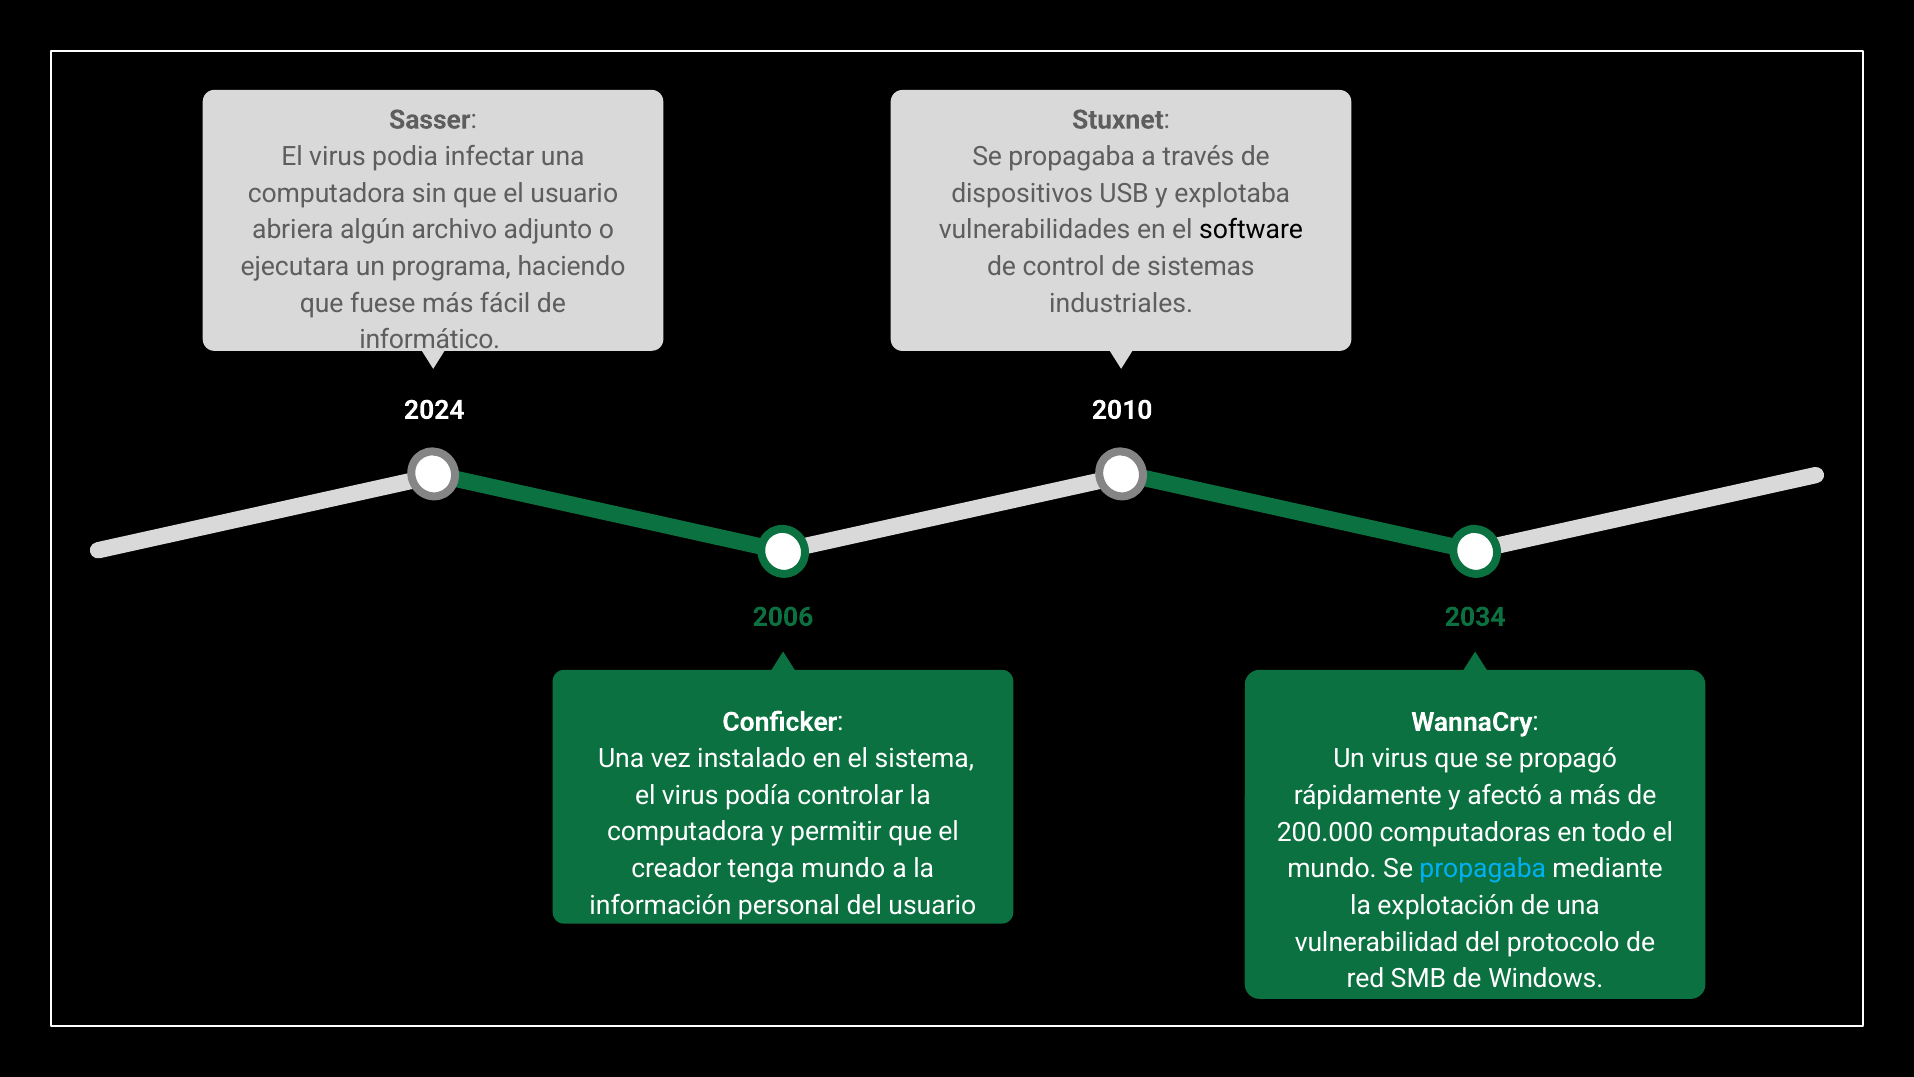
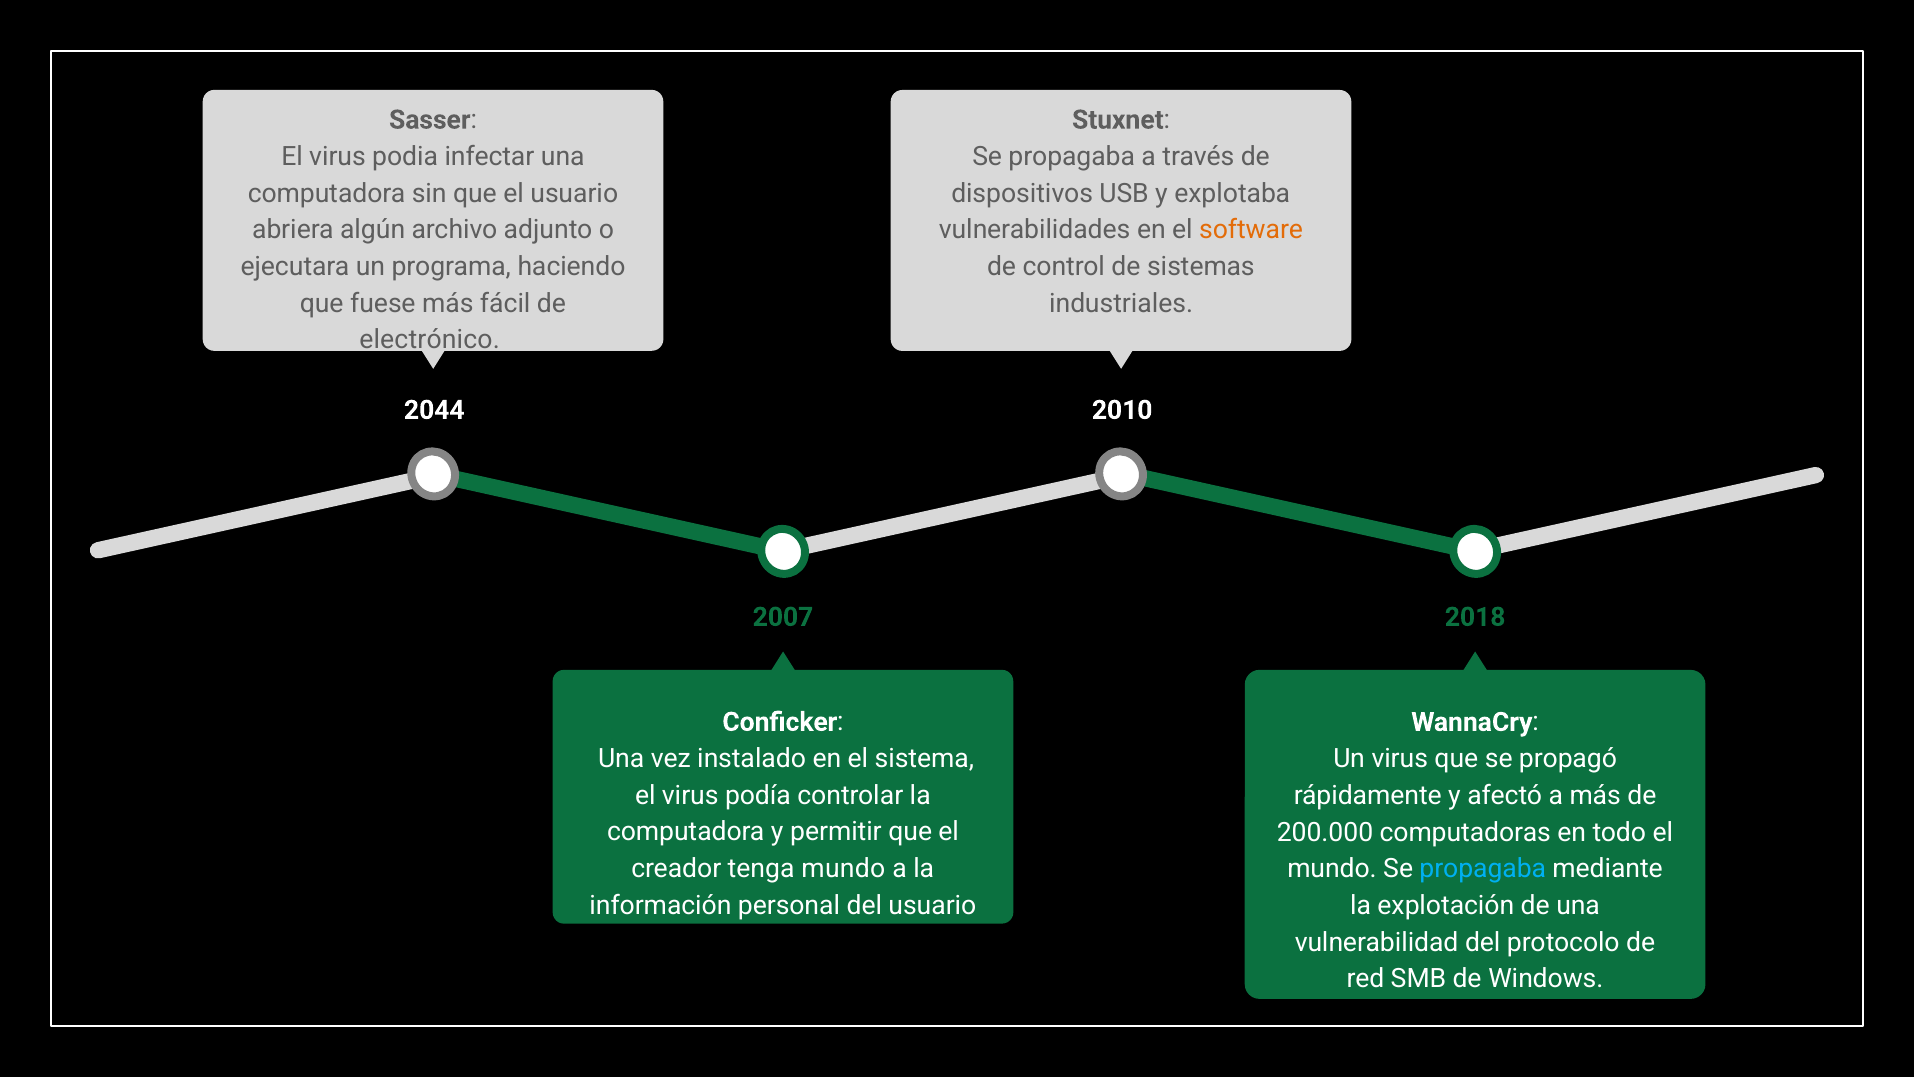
software colour: black -> orange (1251, 230)
informático: informático -> electrónico (430, 340)
2024: 2024 -> 2044 (434, 410)
2006: 2006 -> 2007 (783, 617)
2034: 2034 -> 2018 (1475, 617)
